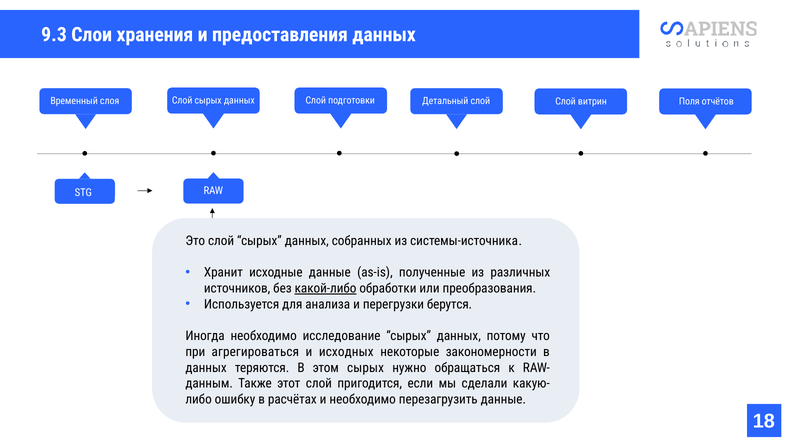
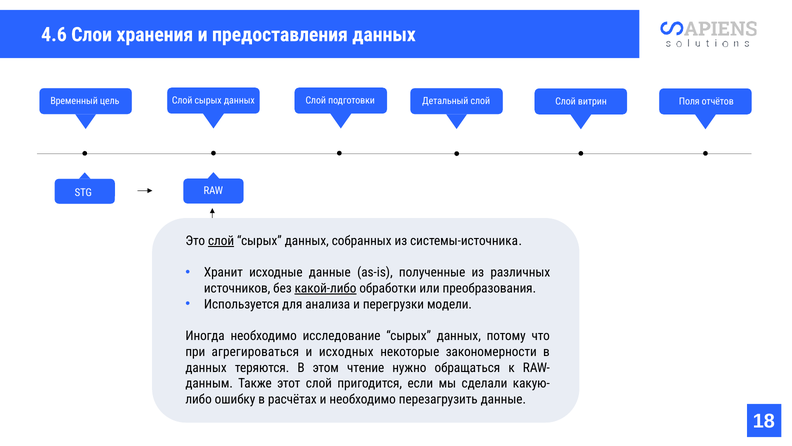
9.3: 9.3 -> 4.6 (54, 35)
слоя: слоя -> цель (110, 101)
слой underline: none -> present (221, 241)
берутся: берутся -> модели (449, 304)
этом сырых: сырых -> чтение (366, 367)
